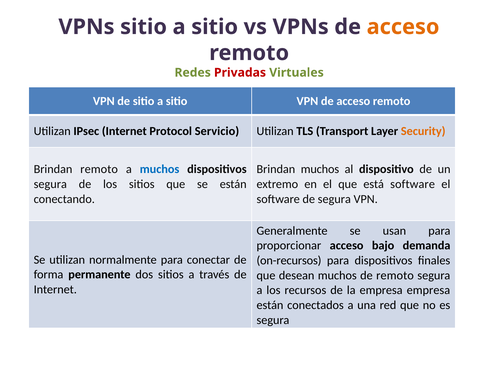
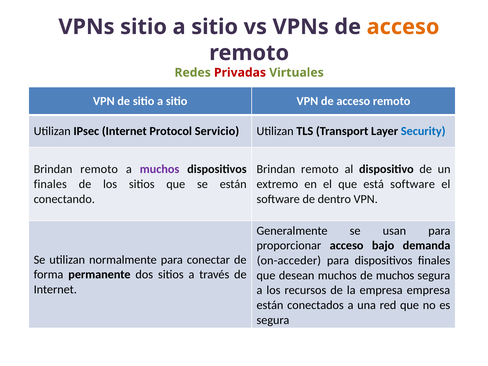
Security colour: orange -> blue (423, 131)
muchos colour: blue -> purple (160, 169)
muchos: muchos -> remoto (320, 169)
segura: segura -> finales (50, 184)
de segura: segura -> dentro (334, 199)
on-recursos: on-recursos -> on-acceder (289, 260)
de remoto: remoto -> muchos (395, 275)
